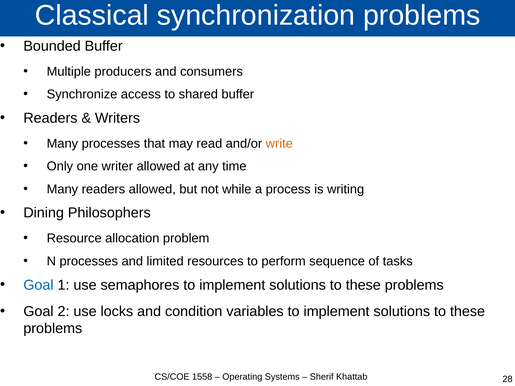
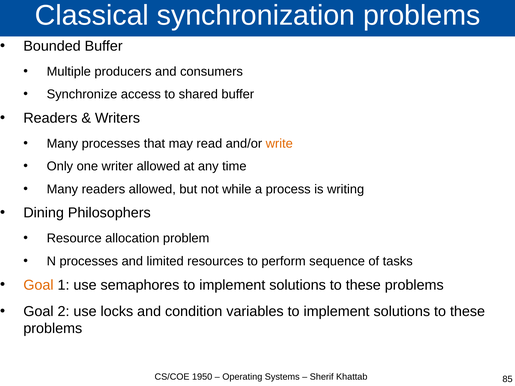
Goal colour: blue -> orange (38, 285)
1558: 1558 -> 1950 (202, 377)
28: 28 -> 85 (508, 379)
